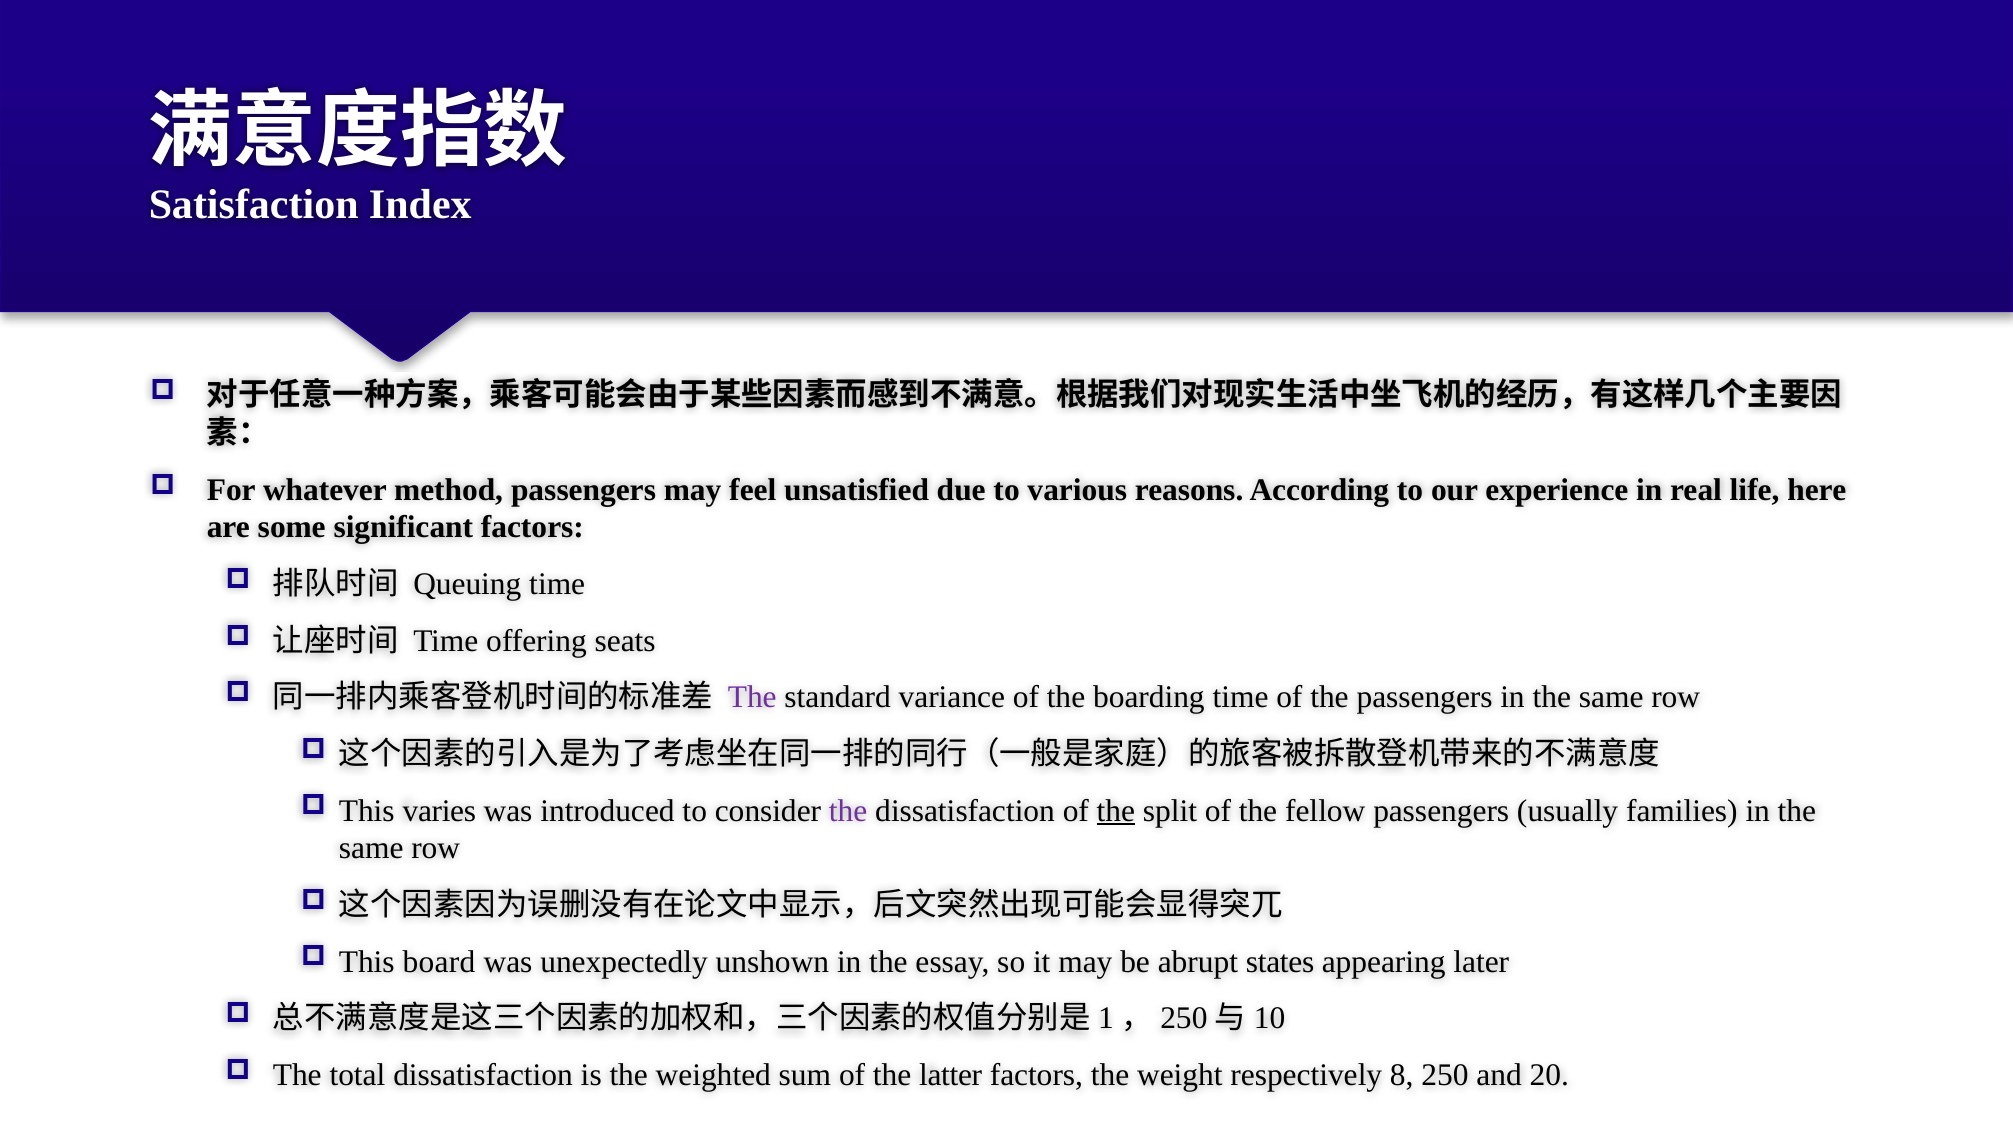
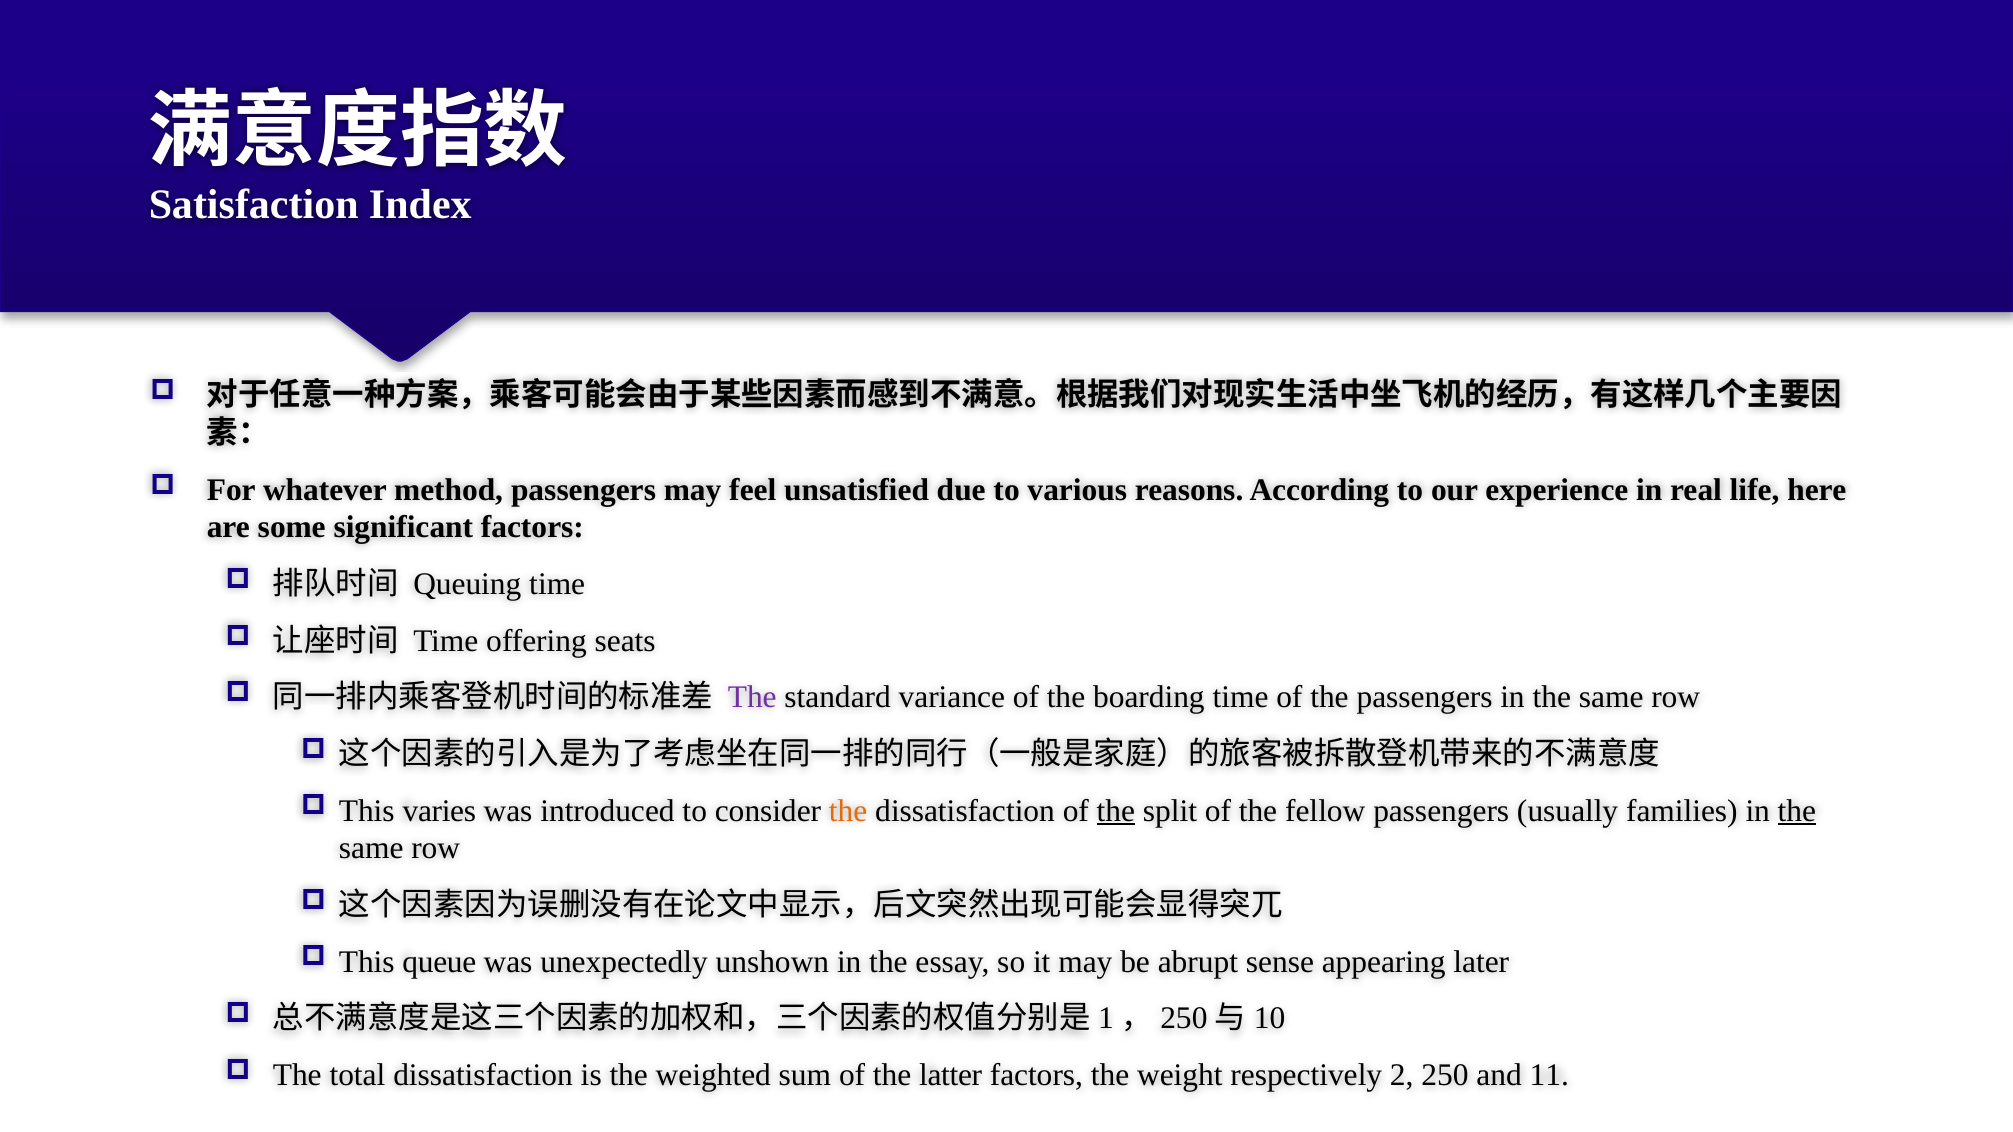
the colour: purple -> orange (848, 811)
the underline: none -> present (1797, 811)
board: board -> queue (439, 962)
states: states -> sense (1280, 962)
8: 8 -> 2 (1402, 1075)
20: 20 -> 11 (1549, 1075)
